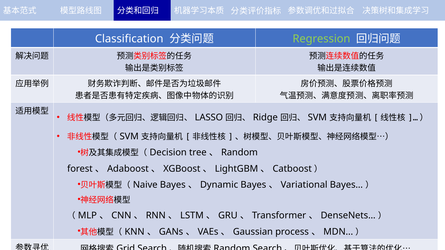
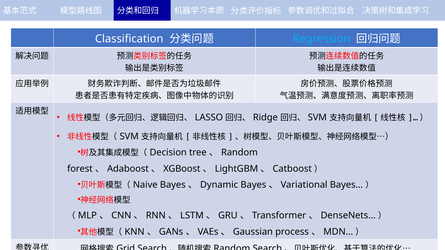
Regression colour: light green -> light blue (321, 39)
